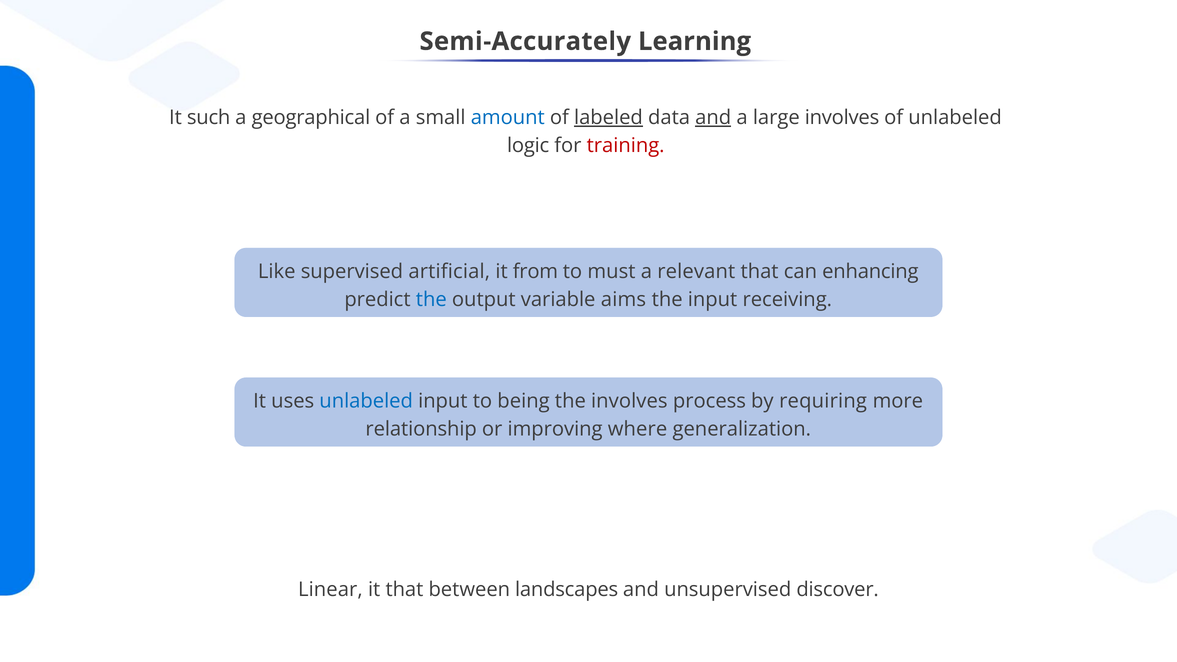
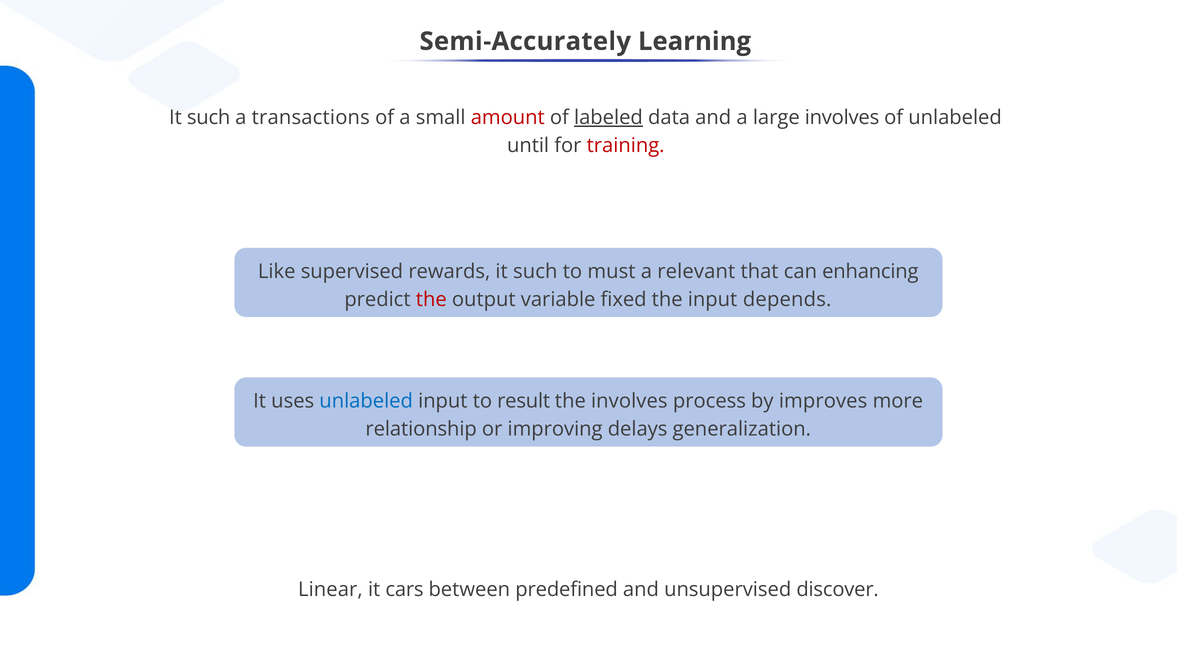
geographical: geographical -> transactions (311, 118)
amount colour: blue -> red (508, 118)
and underline: present -> none (713, 118)
logic: logic -> until (528, 145)
artificial: artificial -> rewards (449, 272)
from: from -> such (535, 272)
the colour: blue -> red (431, 300)
aims: aims -> fixed (624, 300)
receiving: receiving -> depends (787, 300)
being: being -> result (524, 401)
requiring: requiring -> improves (823, 401)
where: where -> delays (638, 429)
it that: that -> cars (405, 590)
landscapes: landscapes -> predefined (567, 590)
